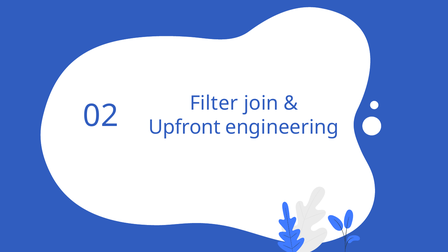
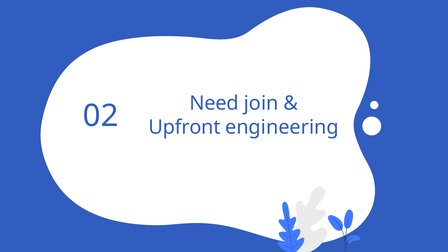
Filter: Filter -> Need (214, 103)
